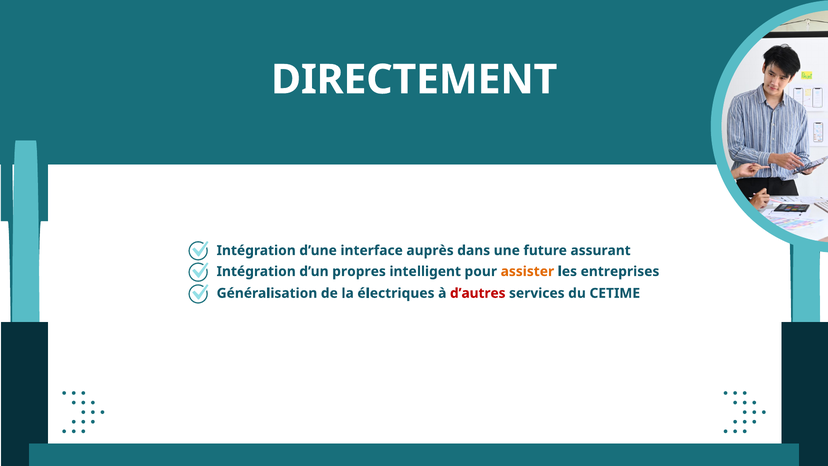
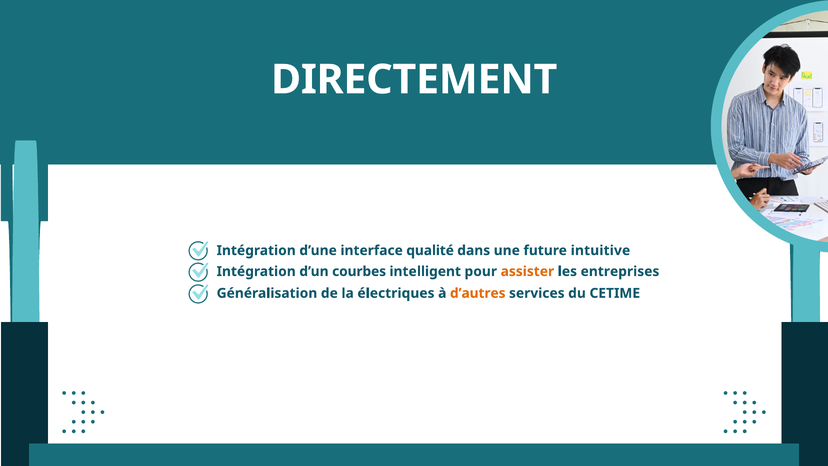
auprès: auprès -> qualité (430, 250)
assurant: assurant -> intuitive (600, 250)
propres: propres -> courbes (359, 271)
d’autres colour: red -> orange (478, 293)
